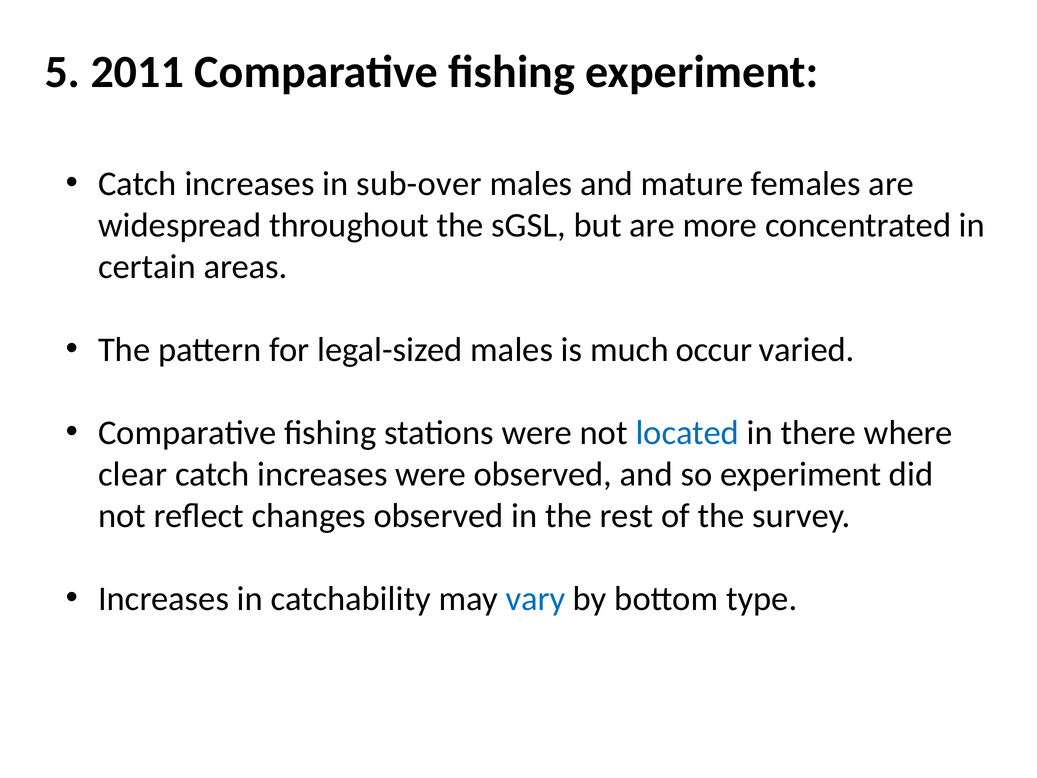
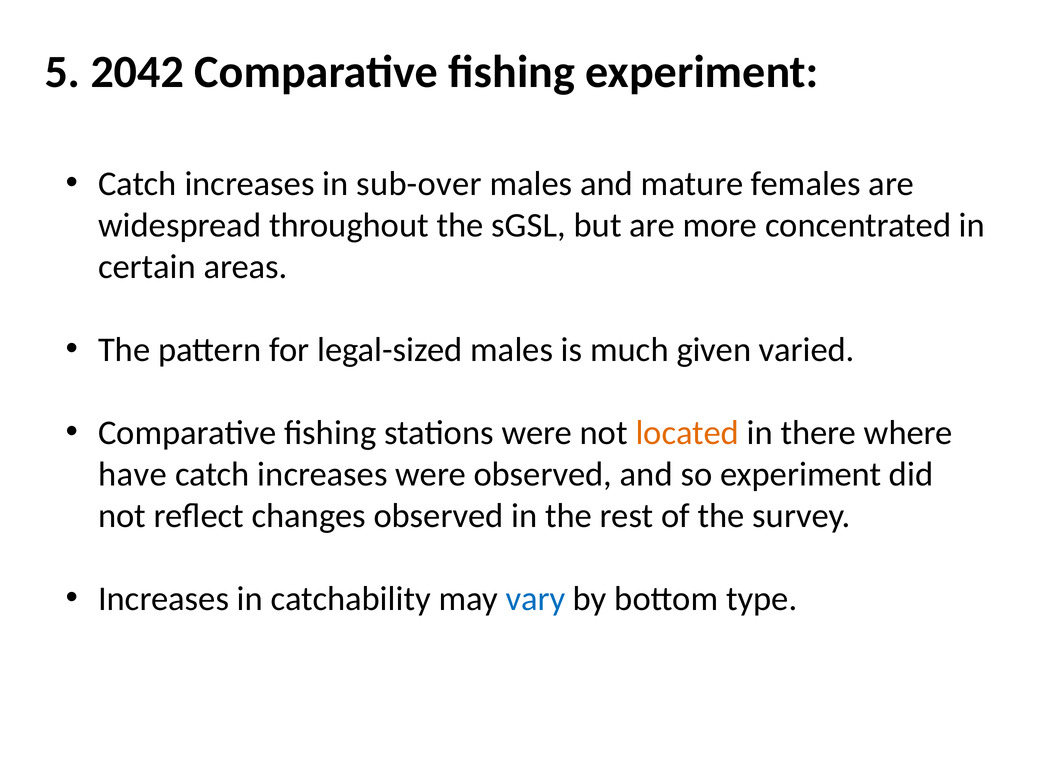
2011: 2011 -> 2042 (137, 72)
occur: occur -> given (714, 350)
located colour: blue -> orange (687, 433)
clear: clear -> have (133, 474)
